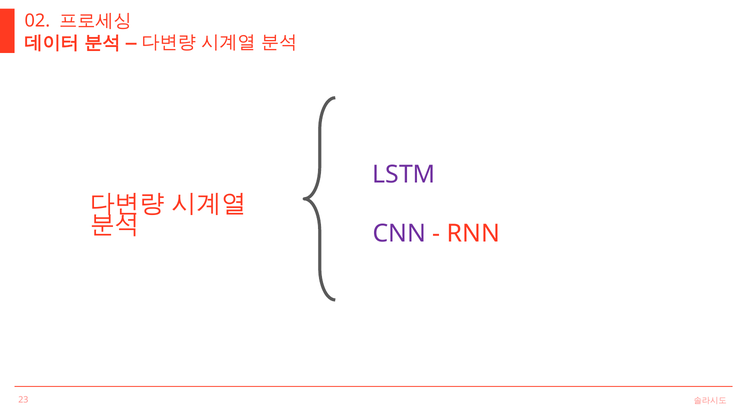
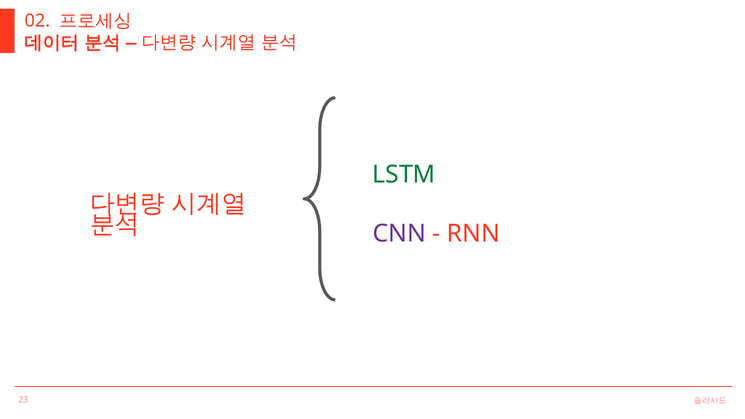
LSTM colour: purple -> green (404, 175)
